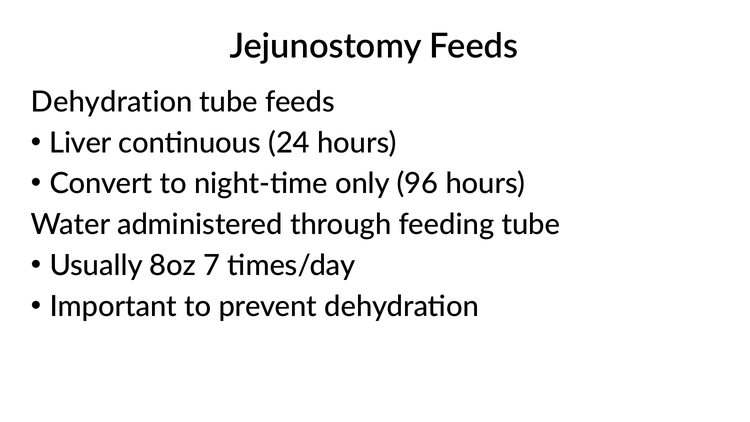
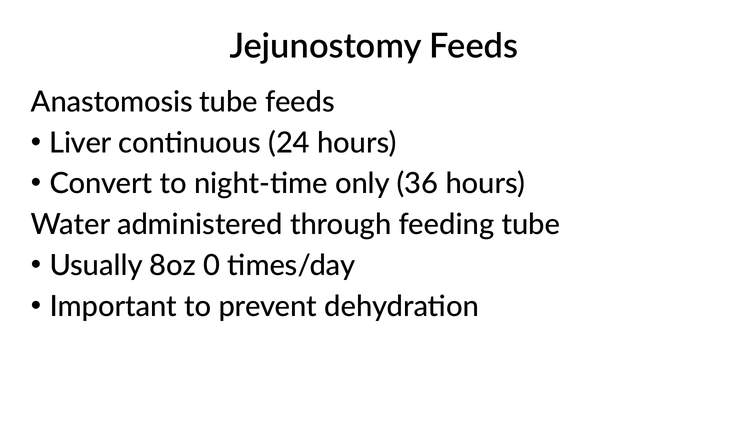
Dehydration: Dehydration -> Anastomosis (112, 102)
96: 96 -> 36 (417, 184)
7: 7 -> 0 (212, 266)
